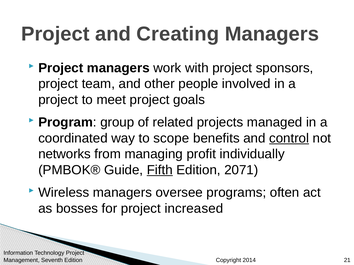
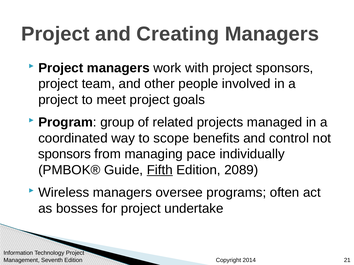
control underline: present -> none (289, 138)
networks: networks -> sponsors (65, 154)
profit: profit -> pace (201, 154)
2071: 2071 -> 2089 (241, 170)
increased: increased -> undertake (194, 209)
